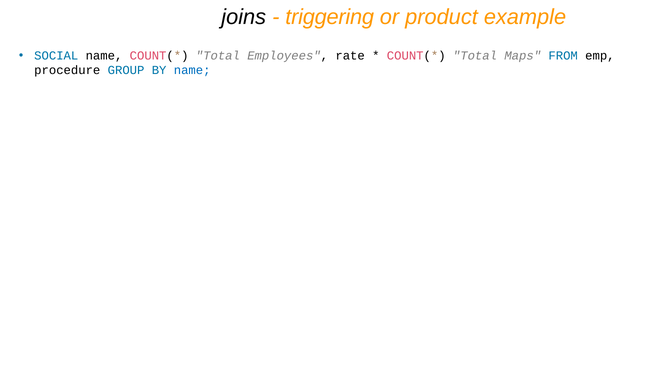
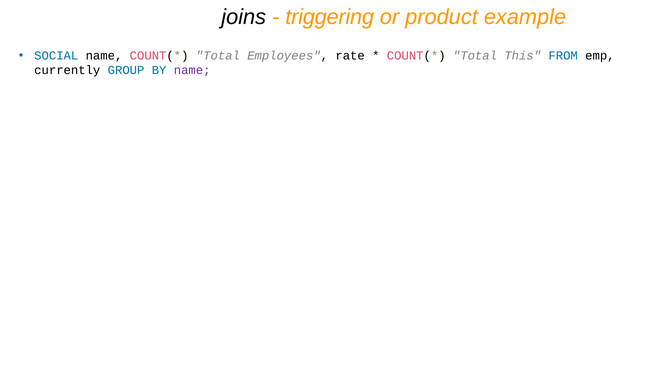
Maps: Maps -> This (523, 56)
procedure: procedure -> currently (67, 70)
name colour: blue -> purple (192, 70)
